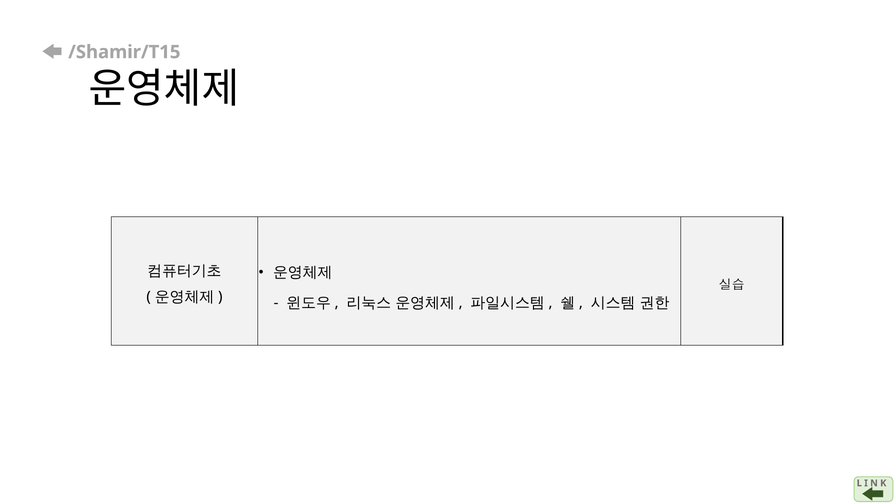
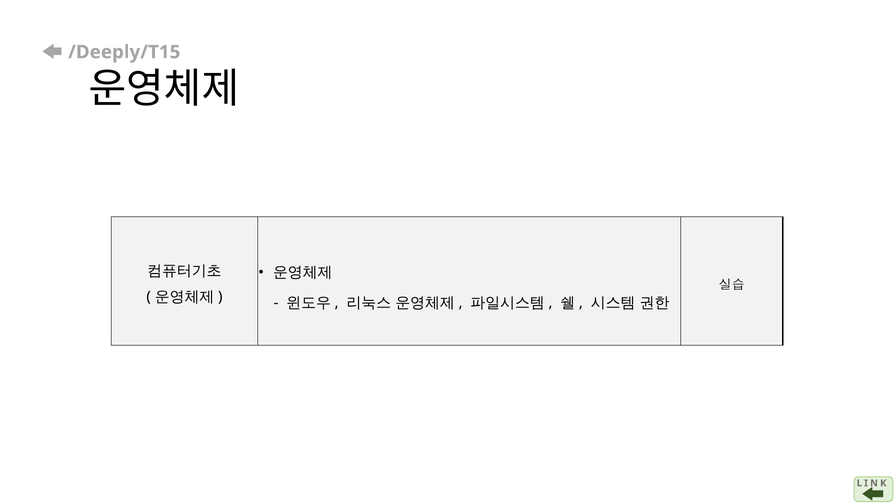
/Shamir/T15: /Shamir/T15 -> /Deeply/T15 (124, 52)
